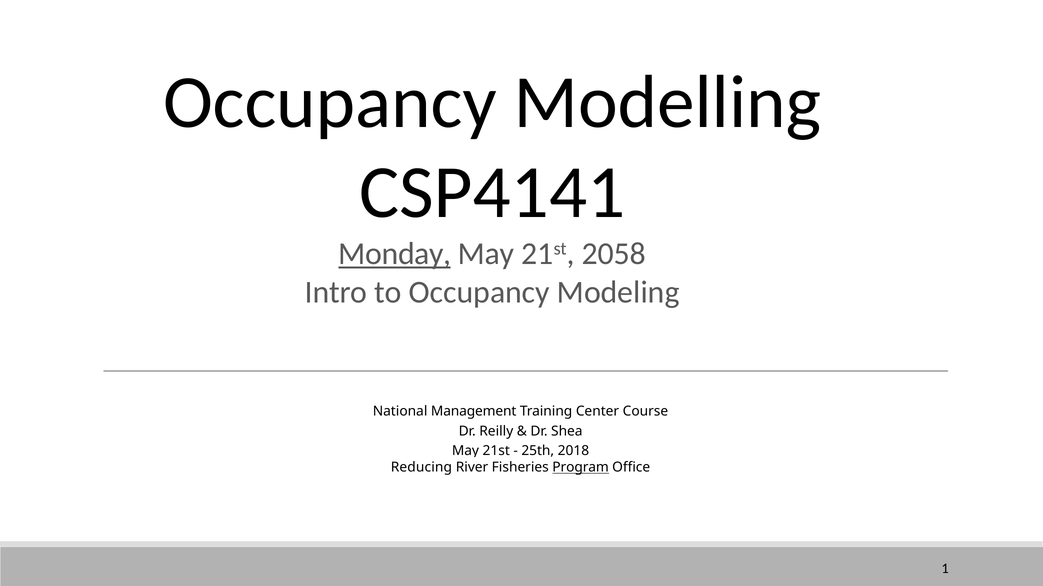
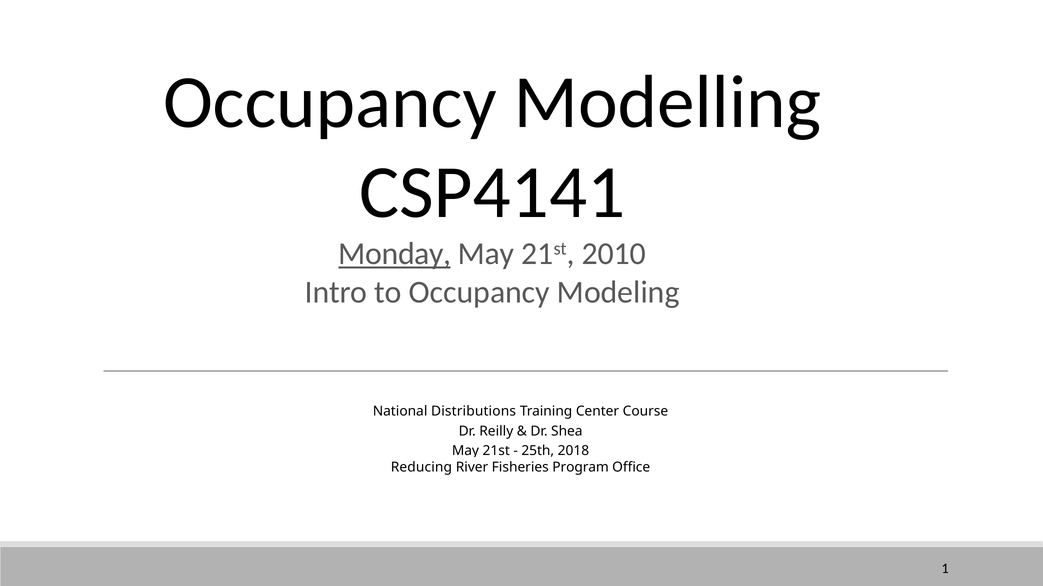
2058: 2058 -> 2010 (614, 254)
Management: Management -> Distributions (474, 412)
Program underline: present -> none (581, 468)
